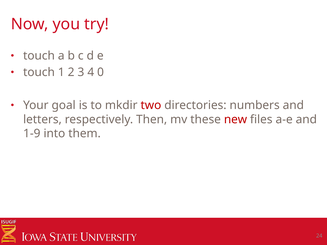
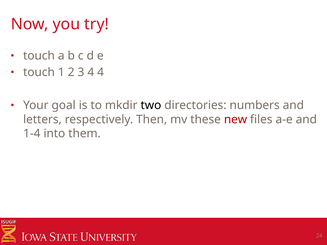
4 0: 0 -> 4 (101, 72)
two colour: red -> black (151, 105)
1-9: 1-9 -> 1-4 (32, 134)
